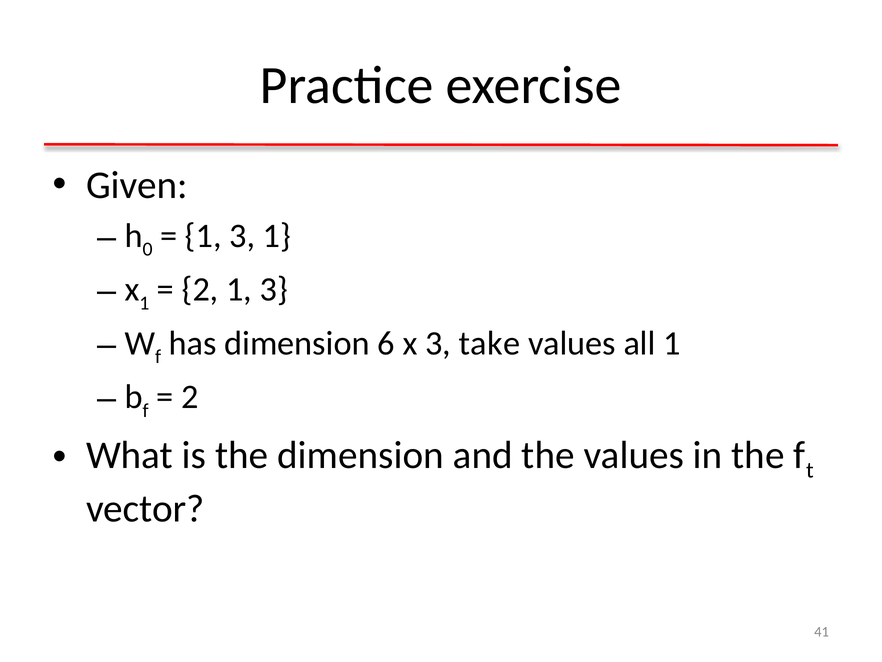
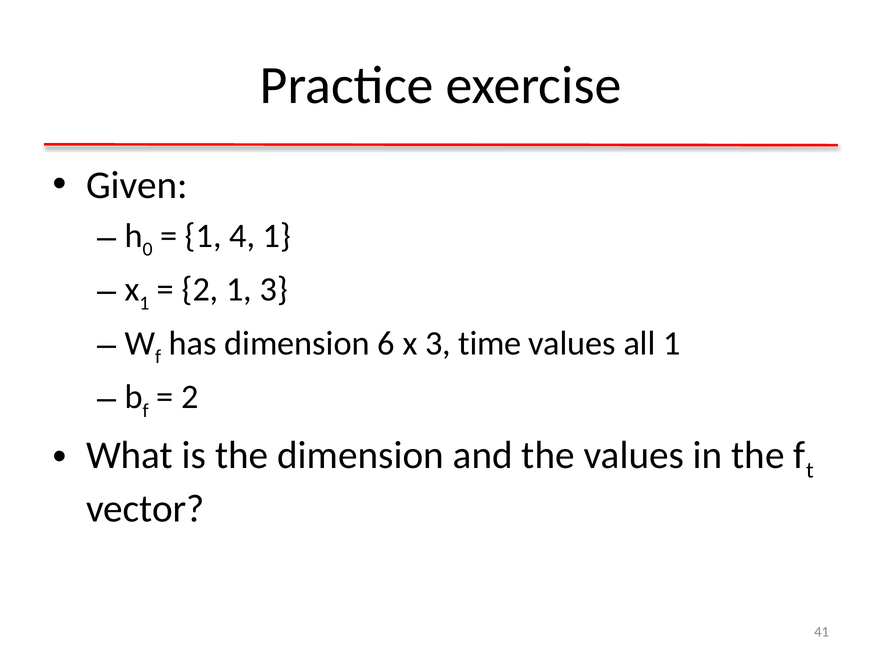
3: 3 -> 4 (242, 236)
take: take -> time (490, 343)
